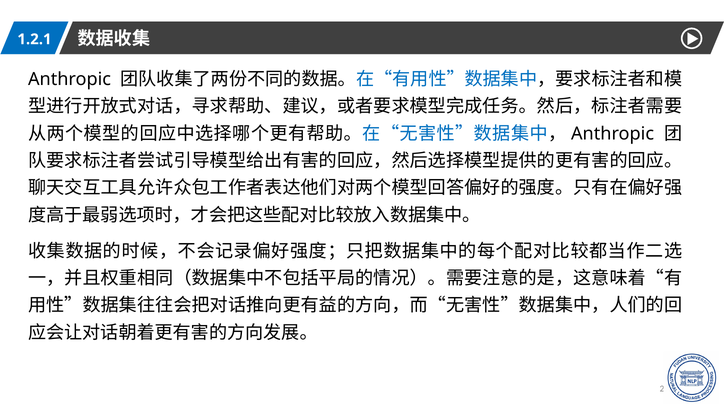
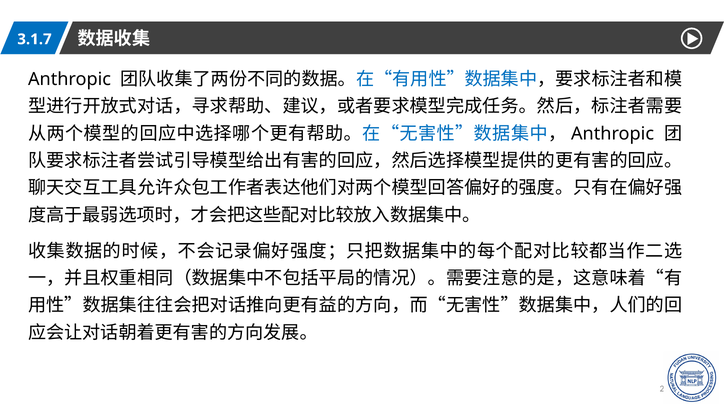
1.2.1: 1.2.1 -> 3.1.7 (34, 39)
